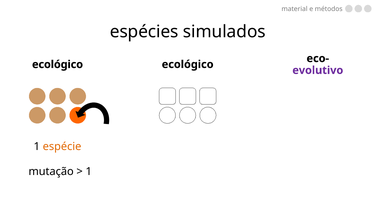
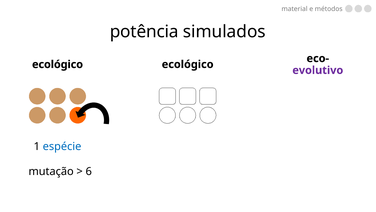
espécies: espécies -> potência (144, 32)
espécie colour: orange -> blue (62, 146)
1: 1 -> 6 (89, 171)
